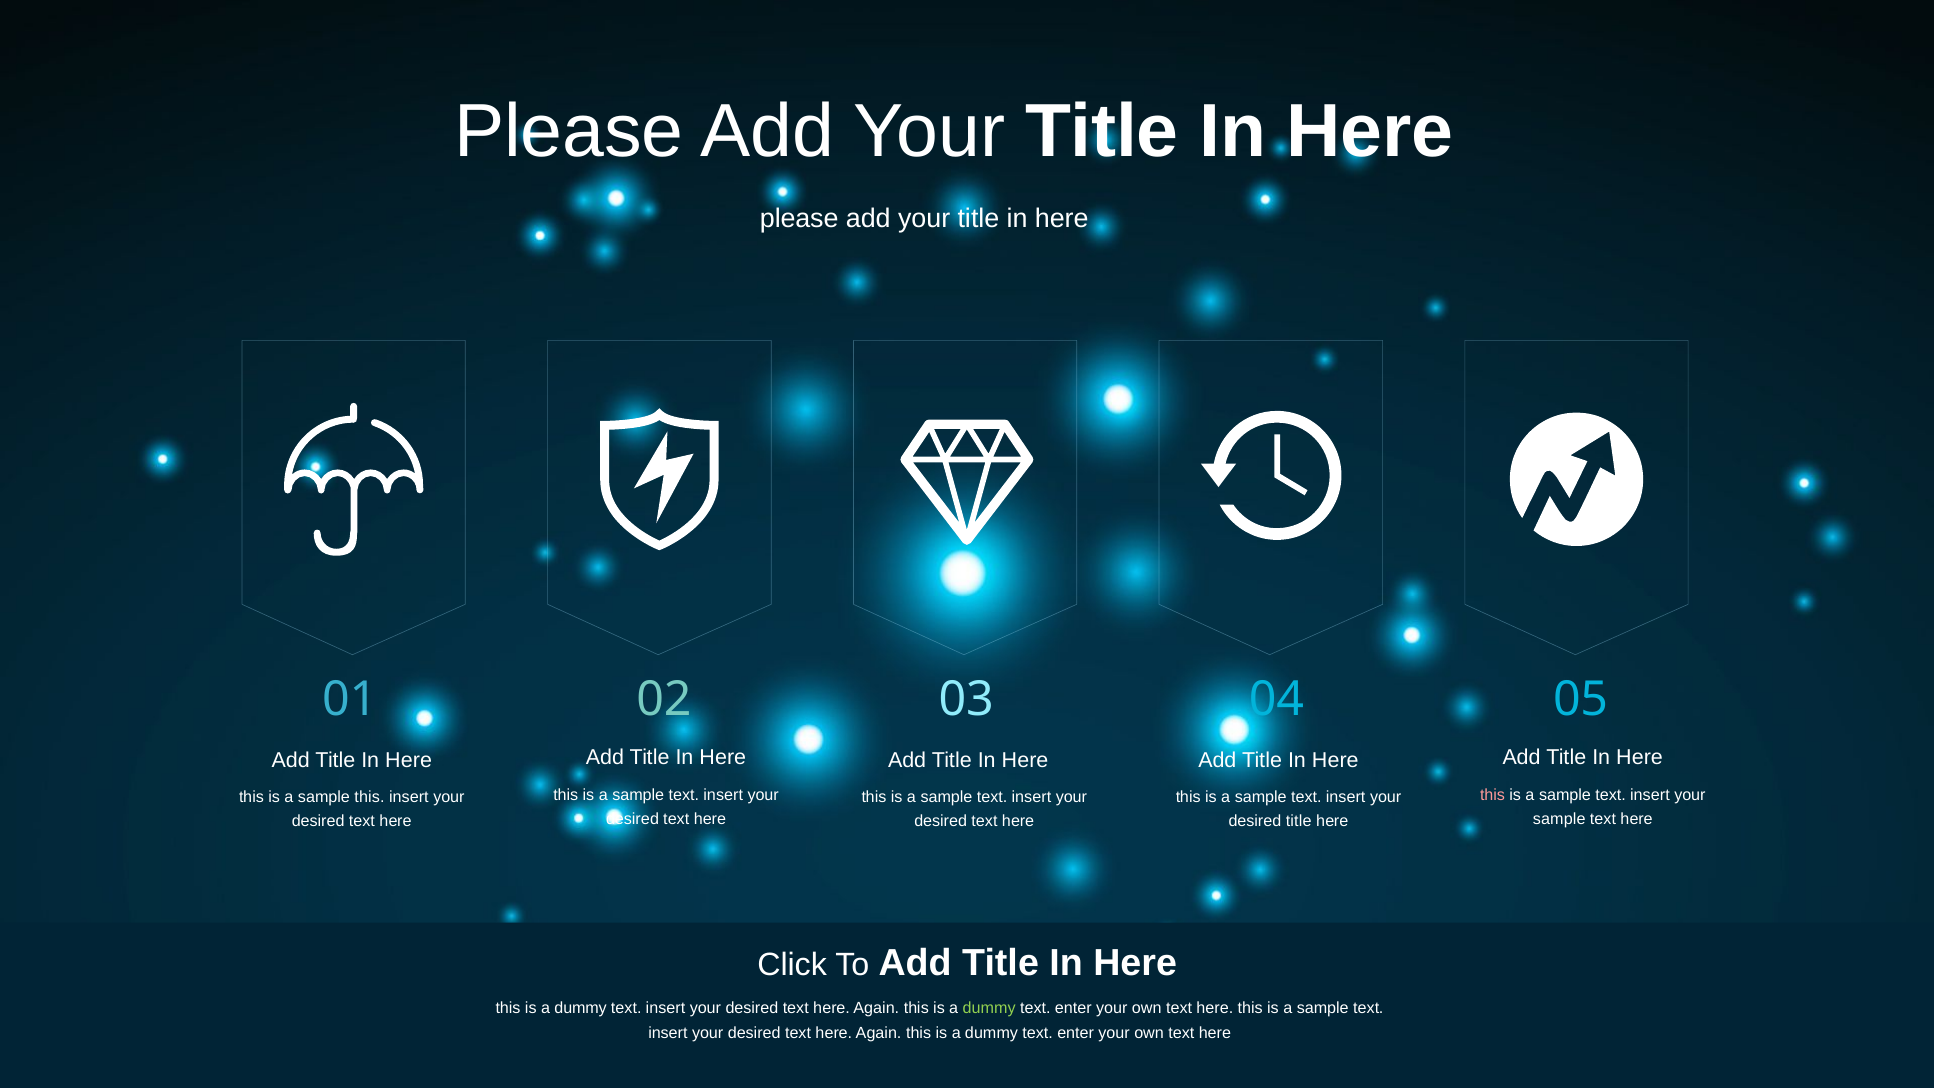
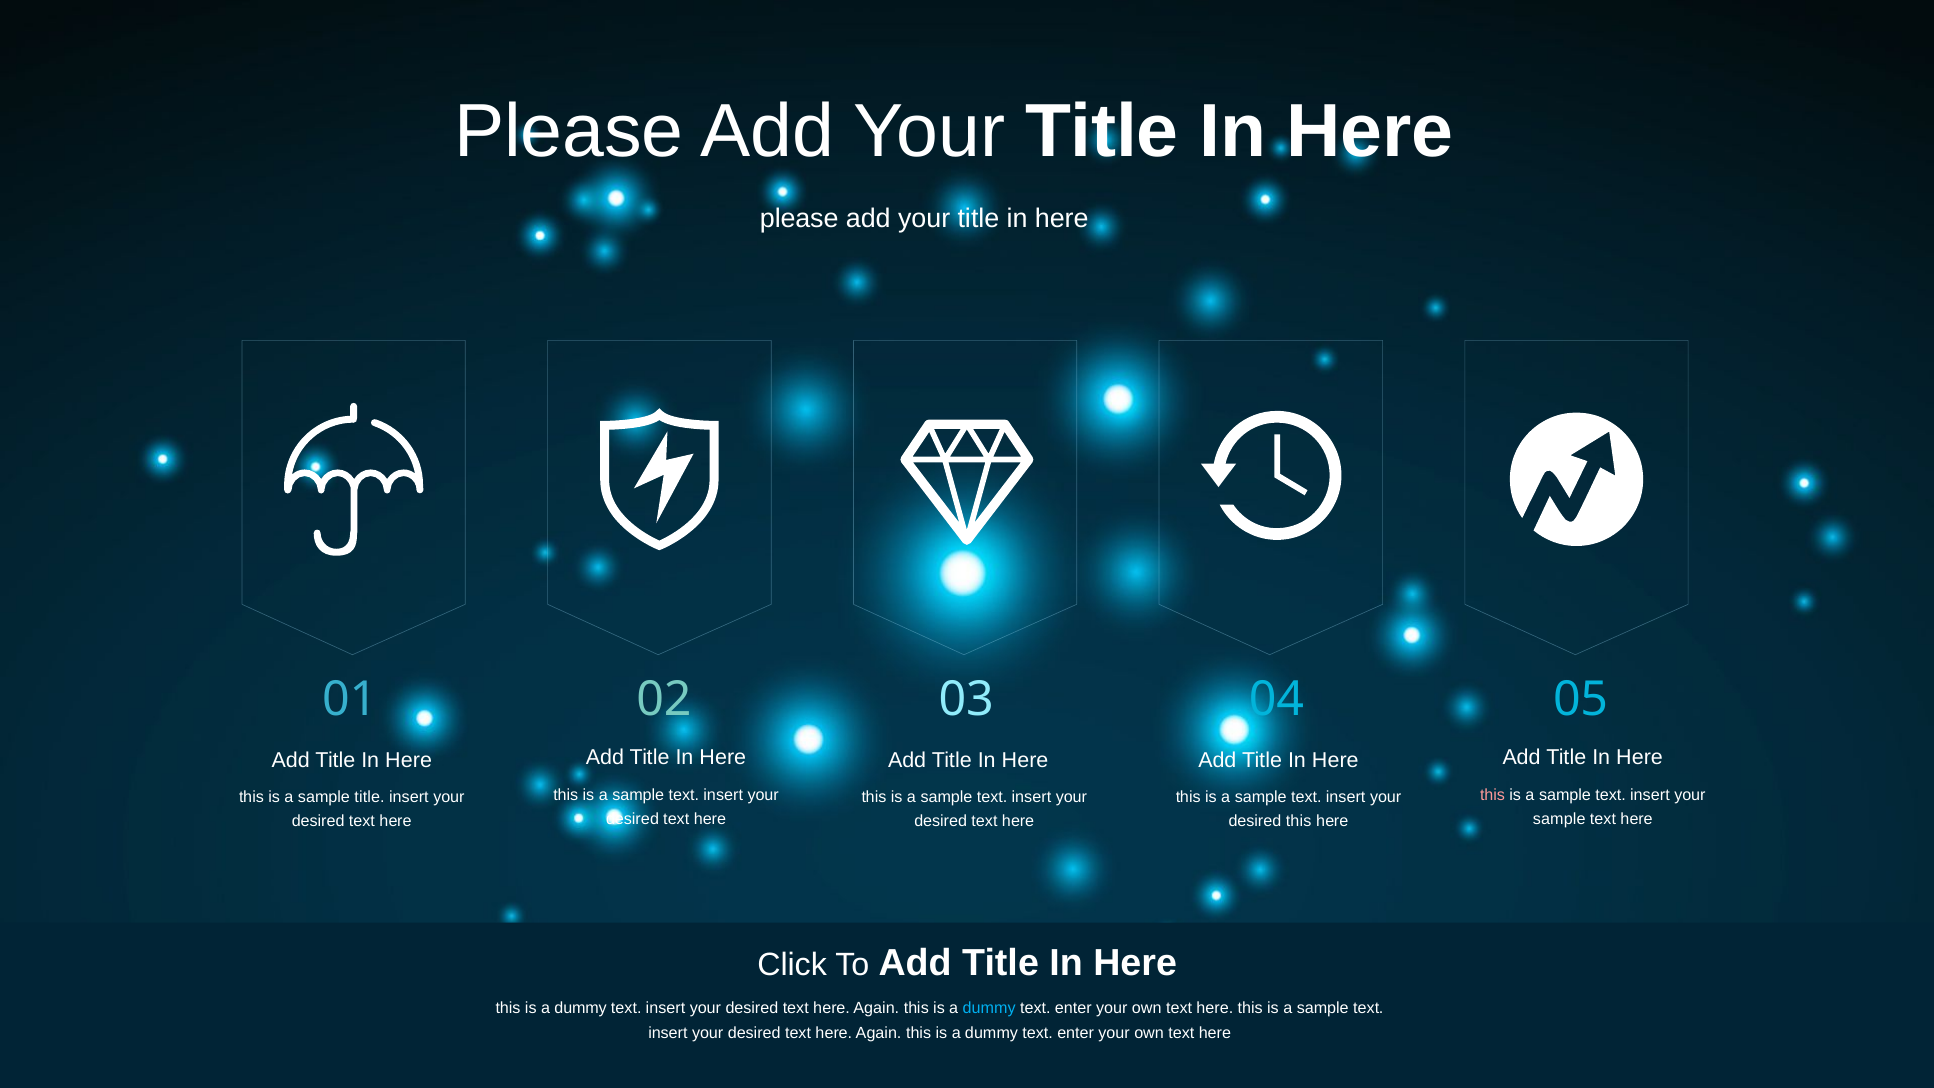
sample this: this -> title (370, 797)
desired title: title -> this (1299, 821)
dummy colour: light green -> light blue (989, 1009)
